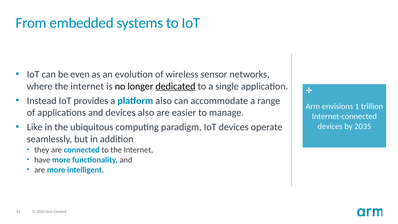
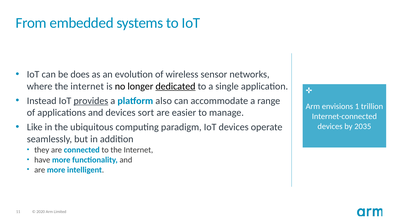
even: even -> does (80, 74)
provides underline: none -> present (91, 101)
devices also: also -> sort (146, 113)
